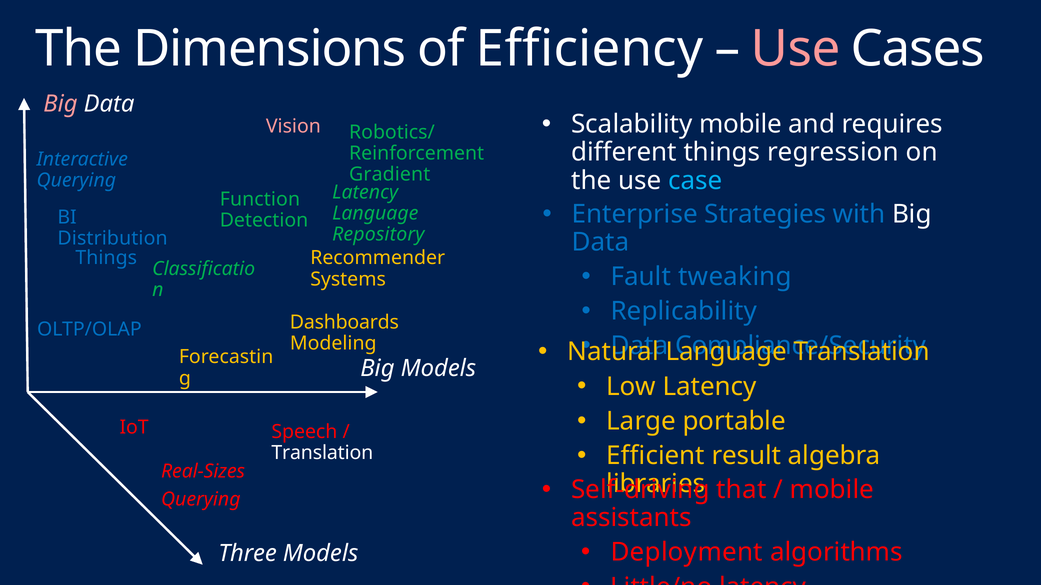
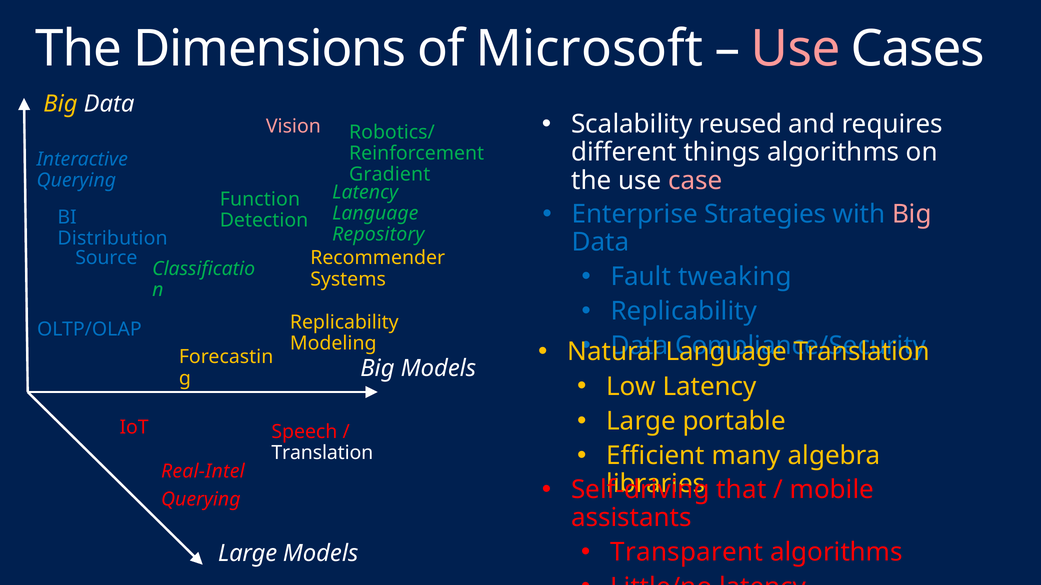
Efficiency: Efficiency -> Microsoft (590, 49)
Big colour: pink -> yellow (60, 104)
Scalability mobile: mobile -> reused (741, 124)
things regression: regression -> algorithms (833, 153)
case colour: light blue -> pink (695, 181)
Big colour: white -> pink (912, 214)
Things: Things -> Source (106, 258)
Dashboards: Dashboards -> Replicability (344, 323)
result: result -> many (746, 456)
Real-Sizes: Real-Sizes -> Real-Intel (203, 472)
Deployment: Deployment -> Transparent (687, 553)
Three: Three -> Large (248, 554)
